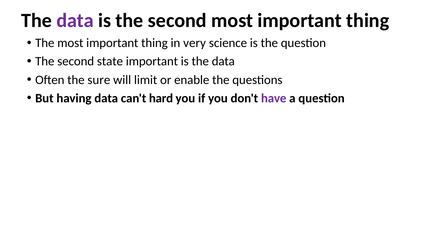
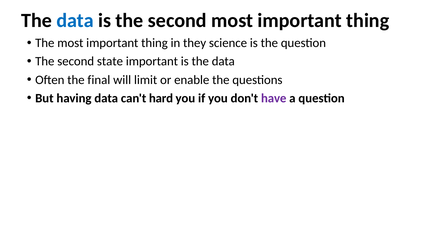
data colour: purple -> blue (75, 21)
very: very -> they (195, 43)
sure: sure -> final (99, 80)
